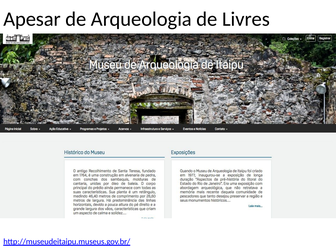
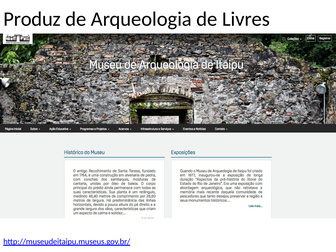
Apesar: Apesar -> Produz (32, 19)
